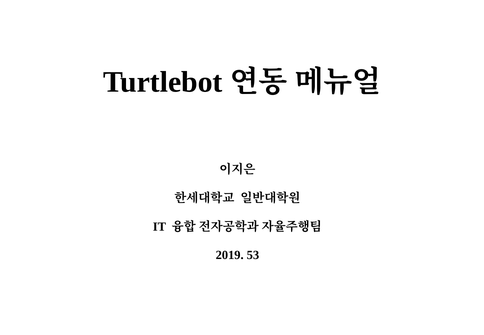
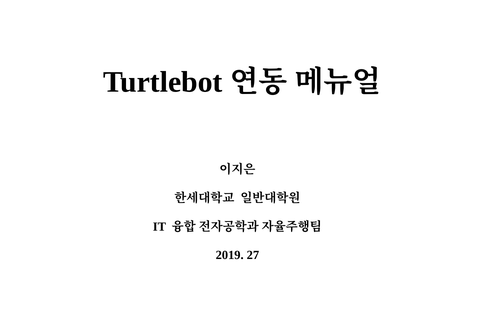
53: 53 -> 27 (253, 255)
